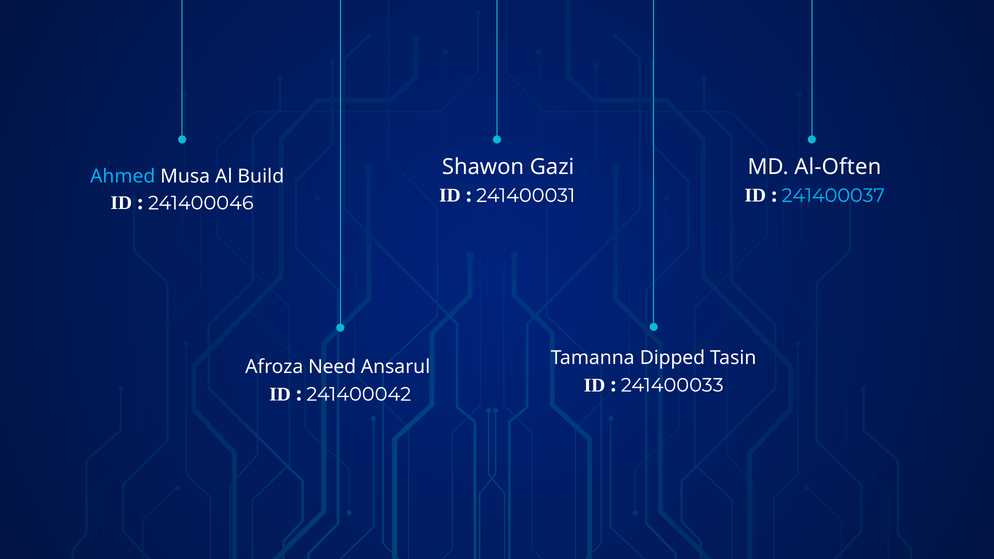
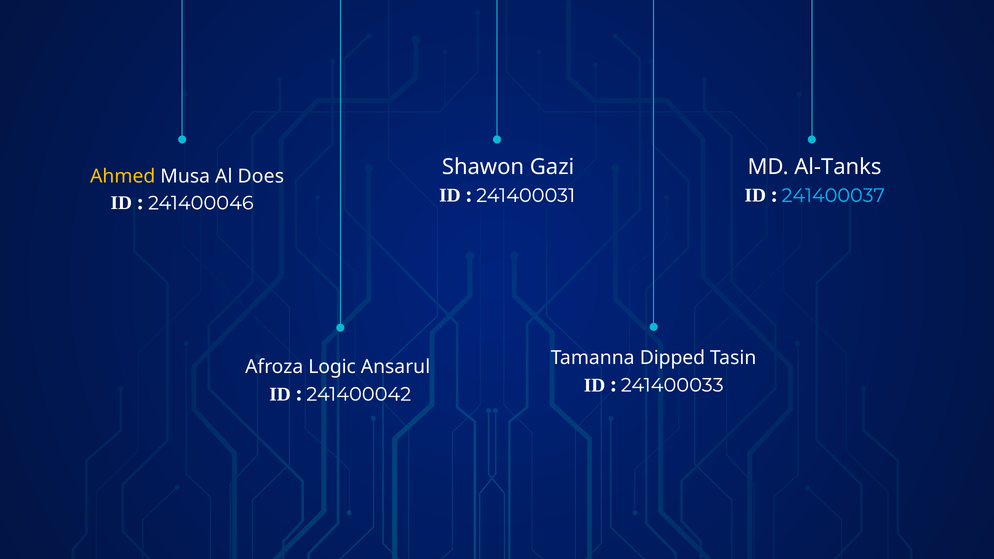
Al-Often: Al-Often -> Al-Tanks (838, 167)
Ahmed colour: light blue -> yellow (123, 177)
Build: Build -> Does (261, 177)
Need: Need -> Logic (332, 367)
